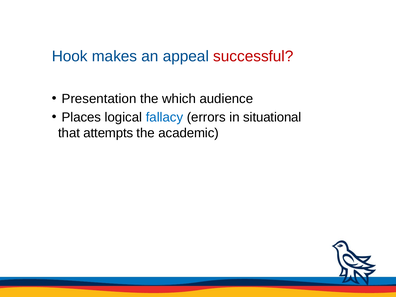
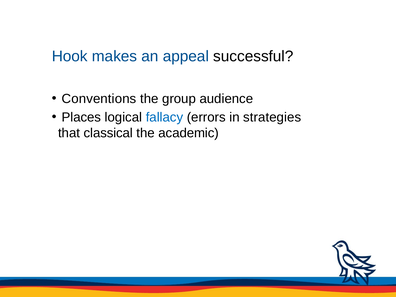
successful colour: red -> black (253, 56)
Presentation: Presentation -> Conventions (99, 99)
which: which -> group (179, 99)
situational: situational -> strategies (272, 117)
attempts: attempts -> classical (108, 133)
